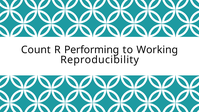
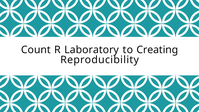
Performing: Performing -> Laboratory (92, 50)
Working: Working -> Creating (157, 50)
